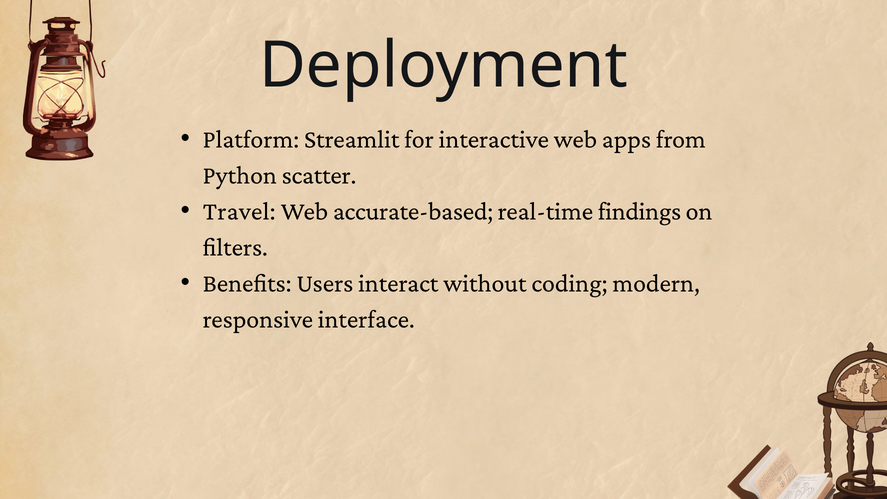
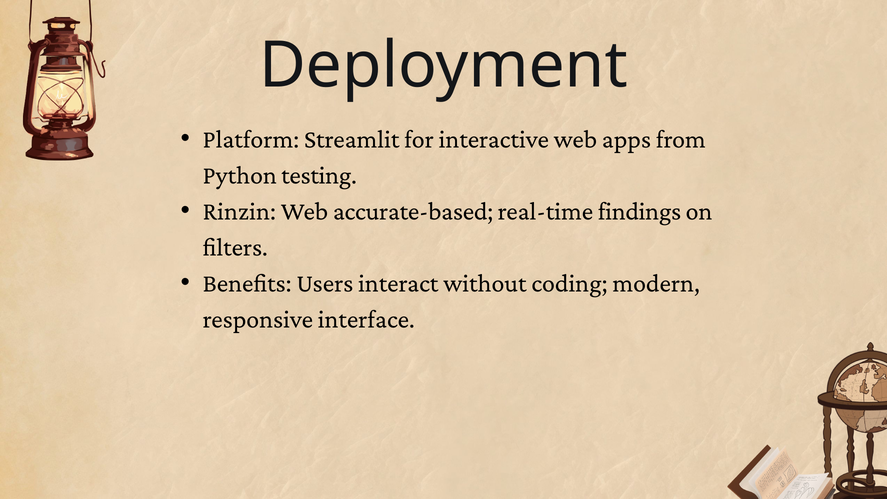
scatter: scatter -> testing (319, 175)
Travel: Travel -> Rinzin (239, 211)
